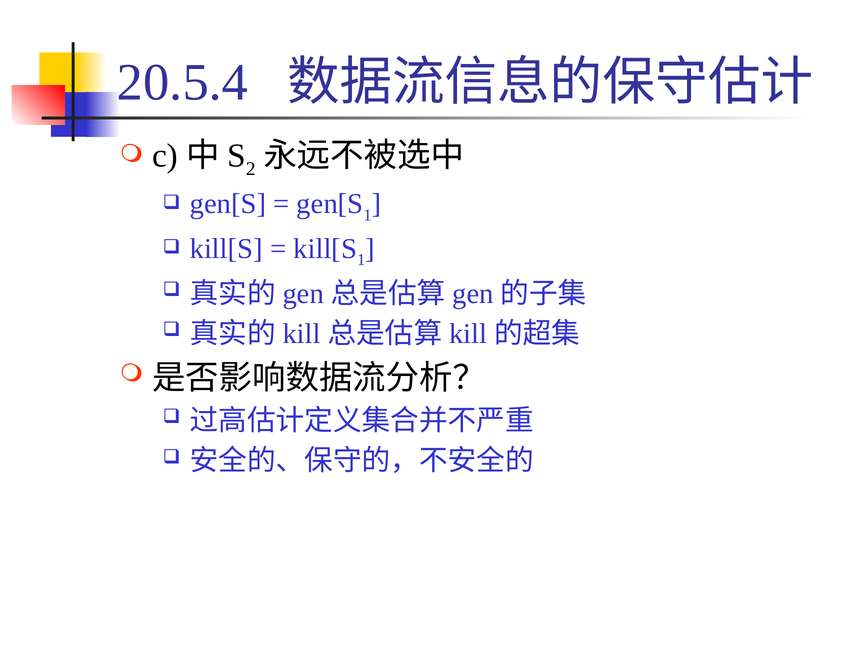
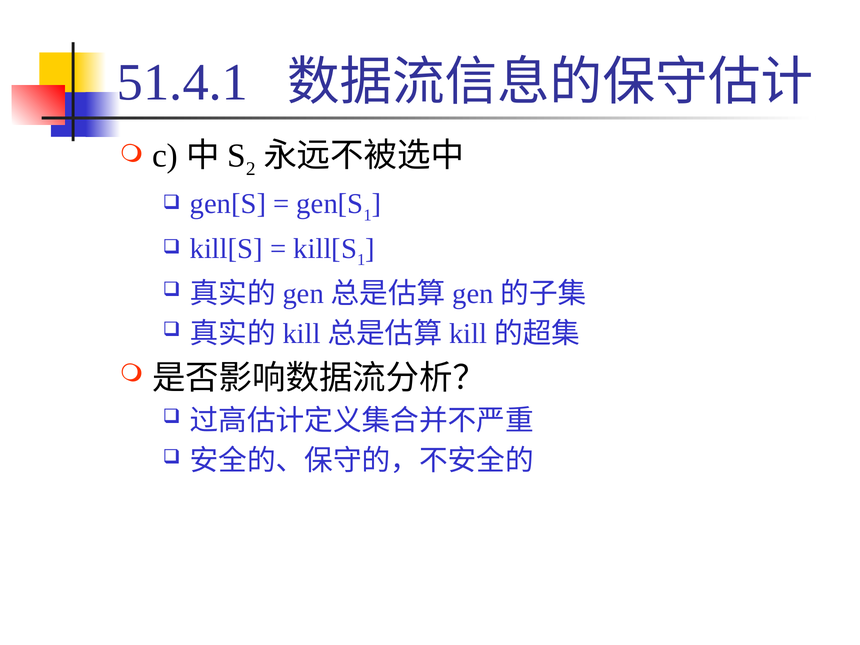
20.5.4: 20.5.4 -> 51.4.1 (183, 83)
